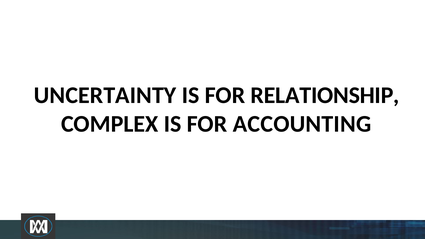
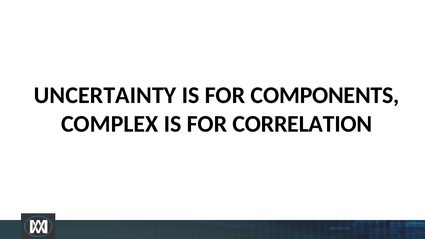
RELATIONSHIP: RELATIONSHIP -> COMPONENTS (325, 95)
ACCOUNTING: ACCOUNTING -> CORRELATION (302, 124)
